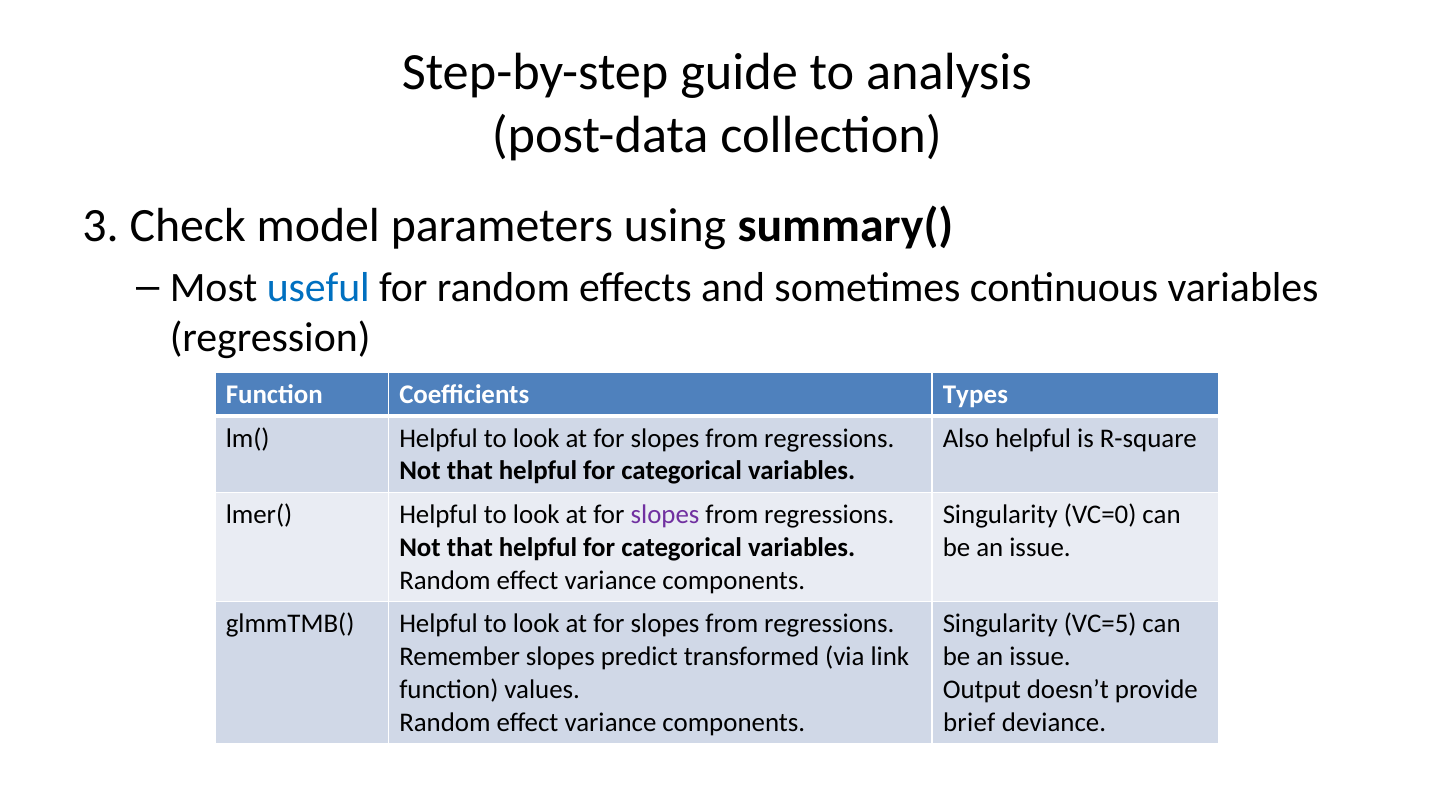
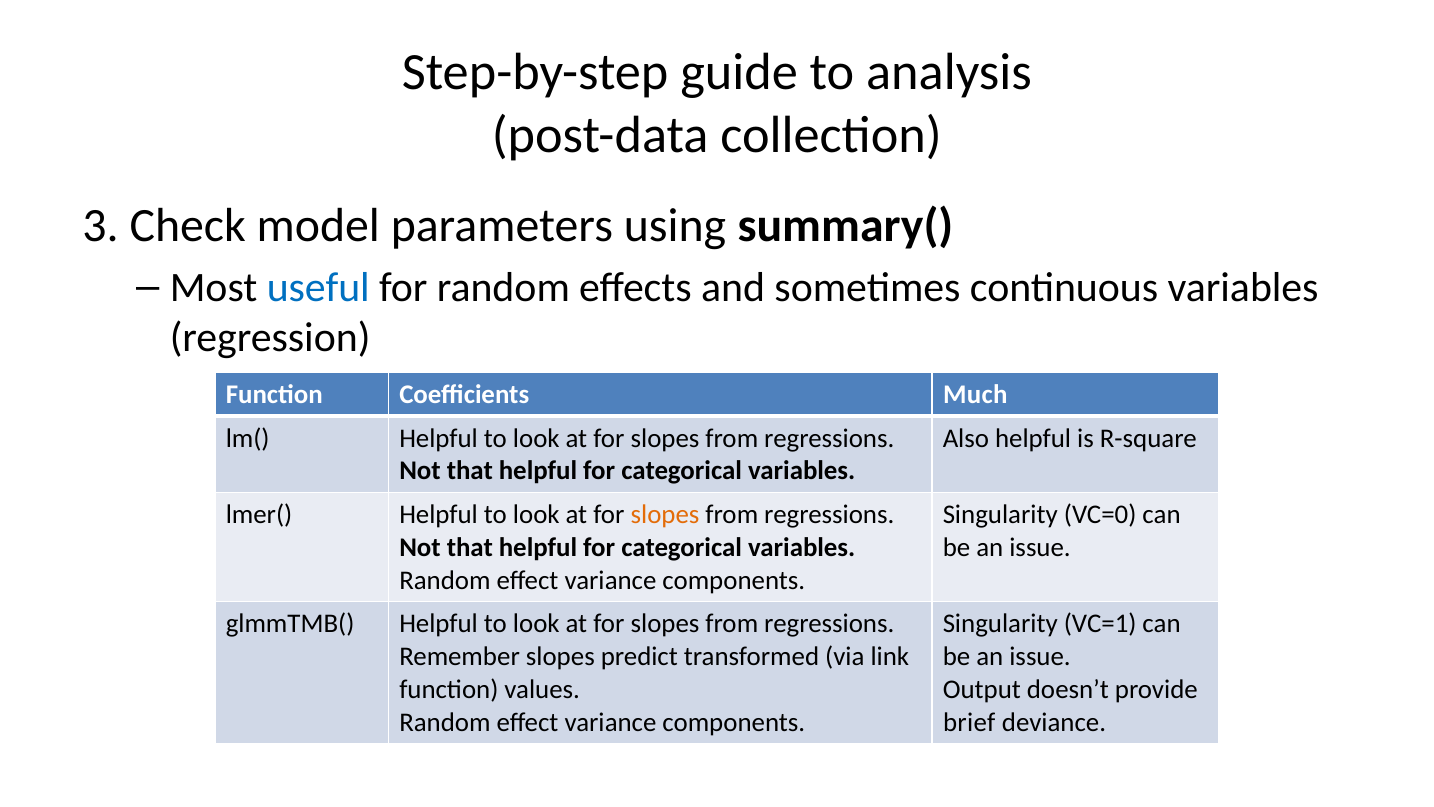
Types: Types -> Much (975, 394)
slopes colour: purple -> orange (665, 514)
VC=5: VC=5 -> VC=1 (1100, 624)
